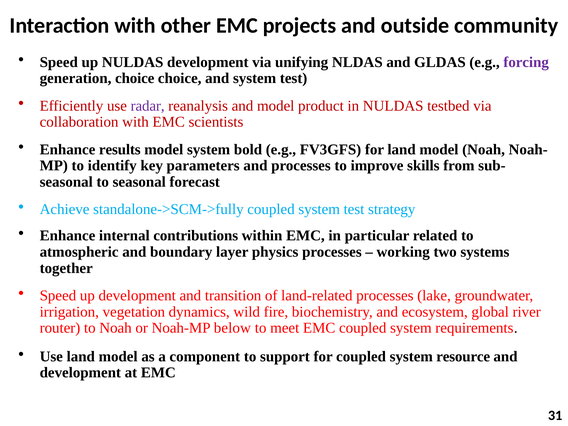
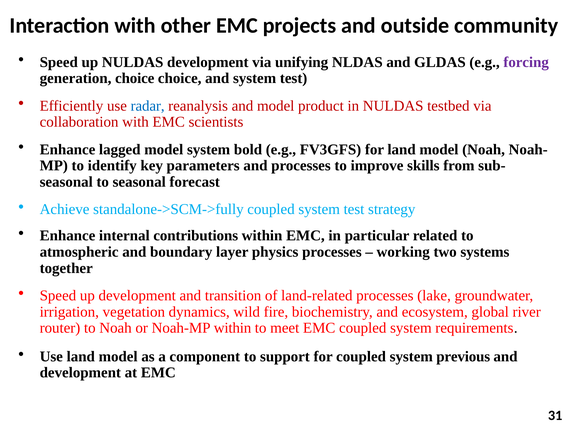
radar colour: purple -> blue (148, 106)
results: results -> lagged (120, 149)
Noah-MP below: below -> within (233, 328)
resource: resource -> previous (463, 356)
